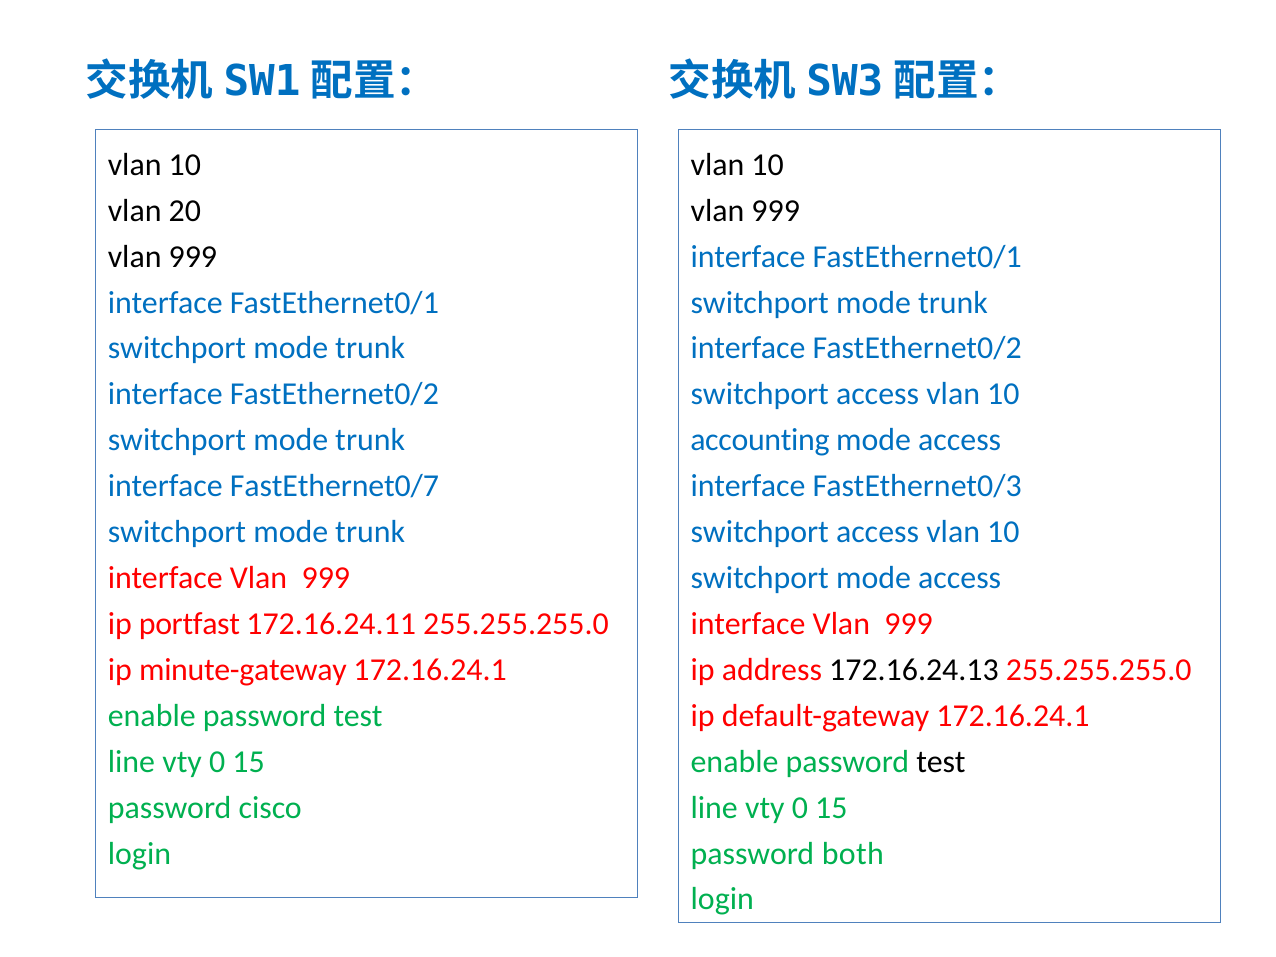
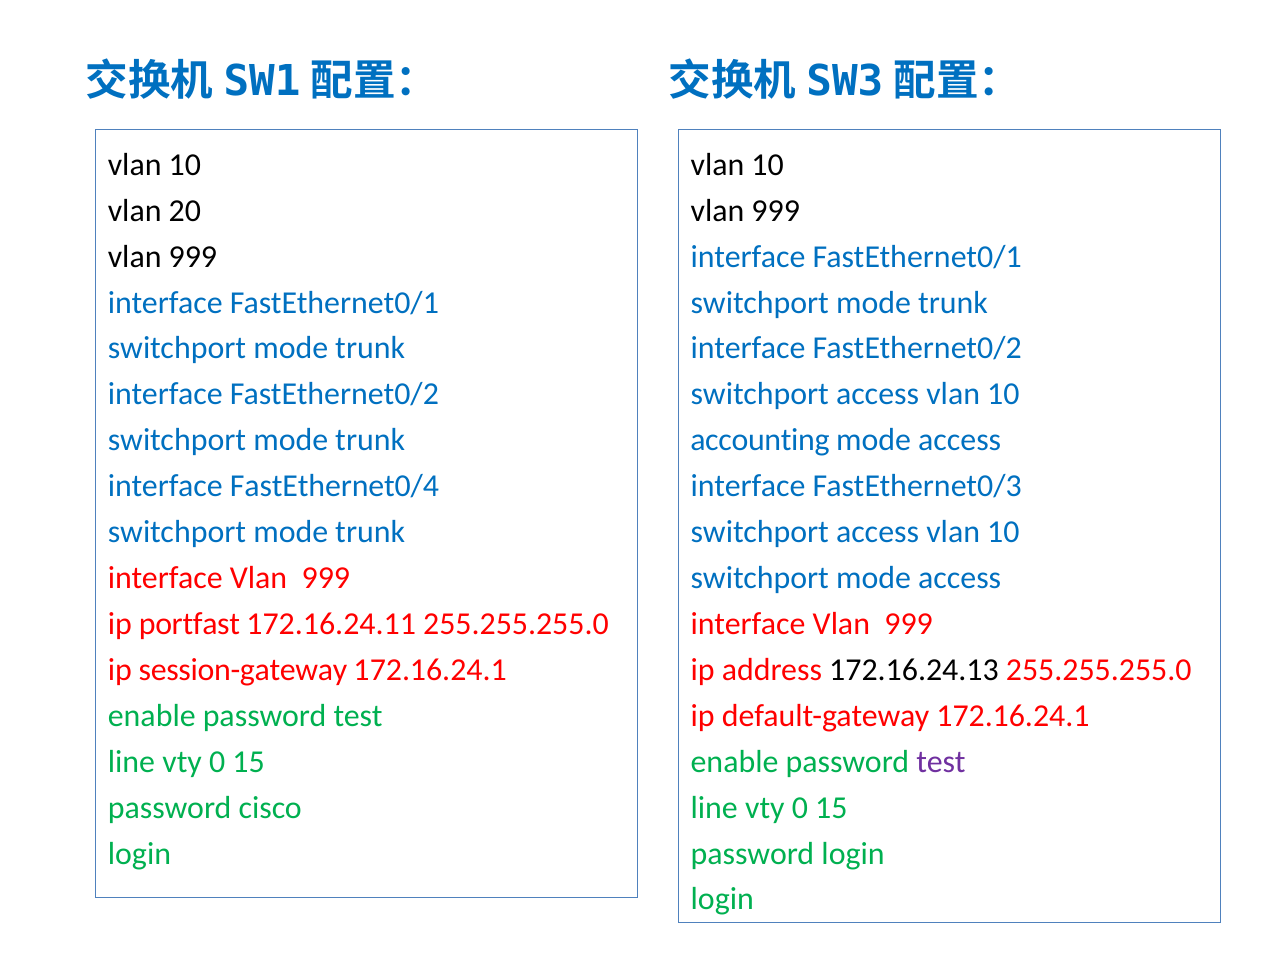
FastEthernet0/7: FastEthernet0/7 -> FastEthernet0/4 (334, 486)
minute-gateway: minute-gateway -> session-gateway (243, 670)
test colour: black -> purple (941, 762)
password both: both -> login (853, 853)
